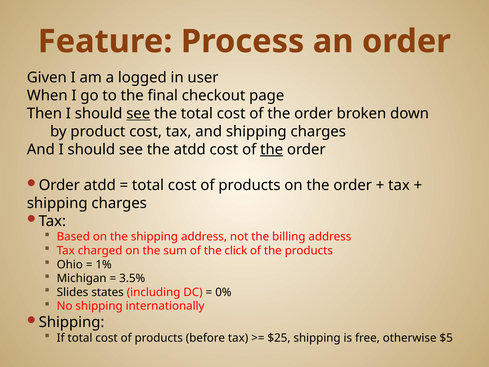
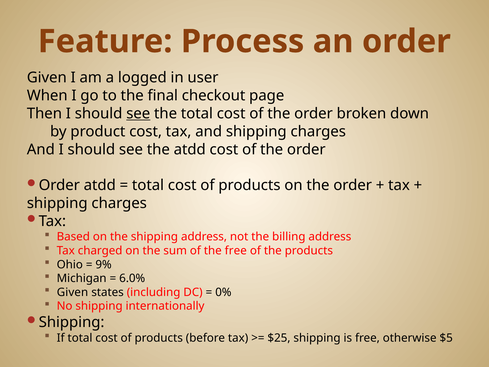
the underline: present -> none (272, 149)
the click: click -> free (236, 251)
1%: 1% -> 9% (104, 264)
3.5%: 3.5% -> 6.0% (132, 278)
Slides: Slides -> Given (72, 292)
